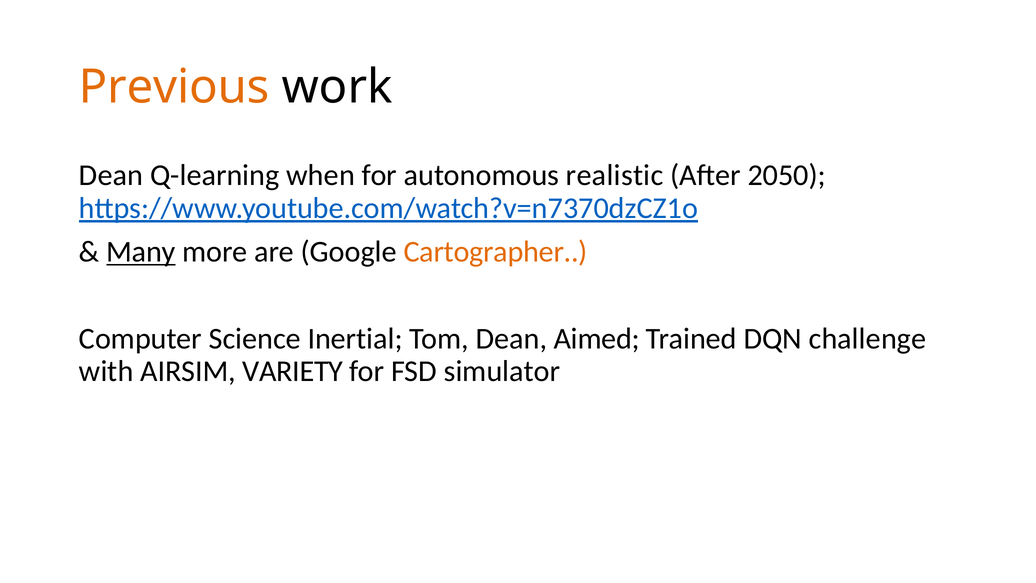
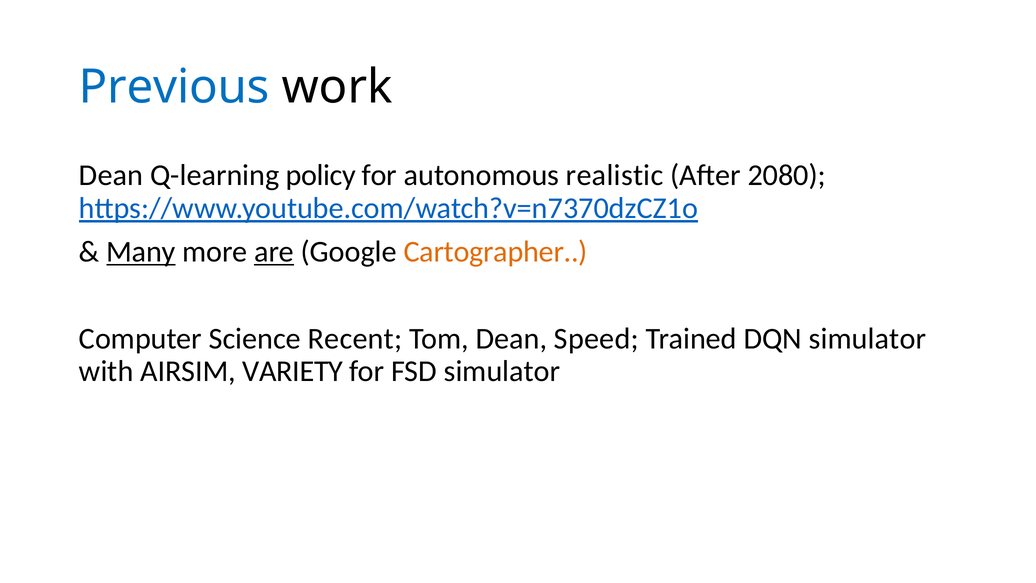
Previous colour: orange -> blue (174, 87)
when: when -> policy (321, 175)
2050: 2050 -> 2080 (787, 175)
are underline: none -> present (274, 252)
Inertial: Inertial -> Recent (355, 338)
Aimed: Aimed -> Speed (596, 338)
DQN challenge: challenge -> simulator (867, 338)
